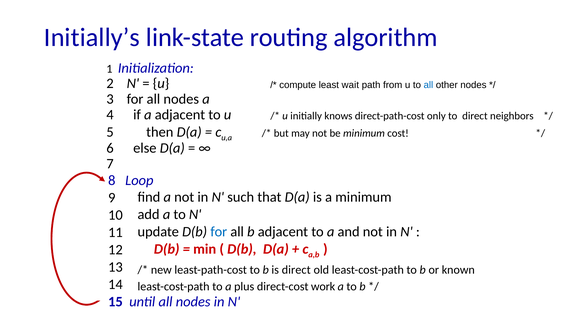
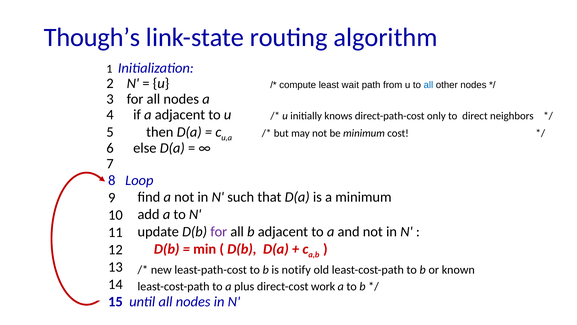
Initially’s: Initially’s -> Though’s (92, 37)
for colour: blue -> purple (219, 232)
is direct: direct -> notify (296, 269)
